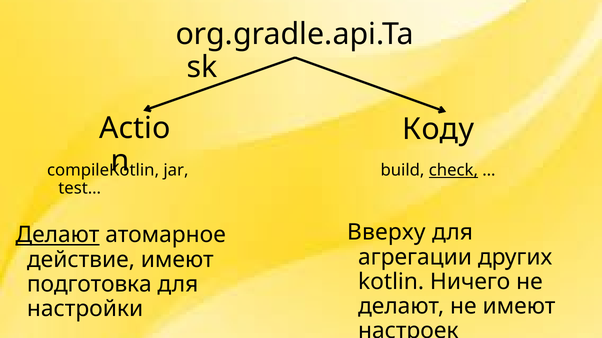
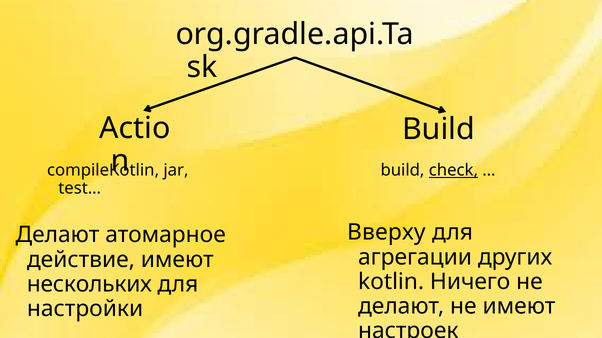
Коду: Коду -> Build (438, 130)
Делают underline: present -> none (58, 235)
подготовка: подготовка -> нескольких (89, 285)
